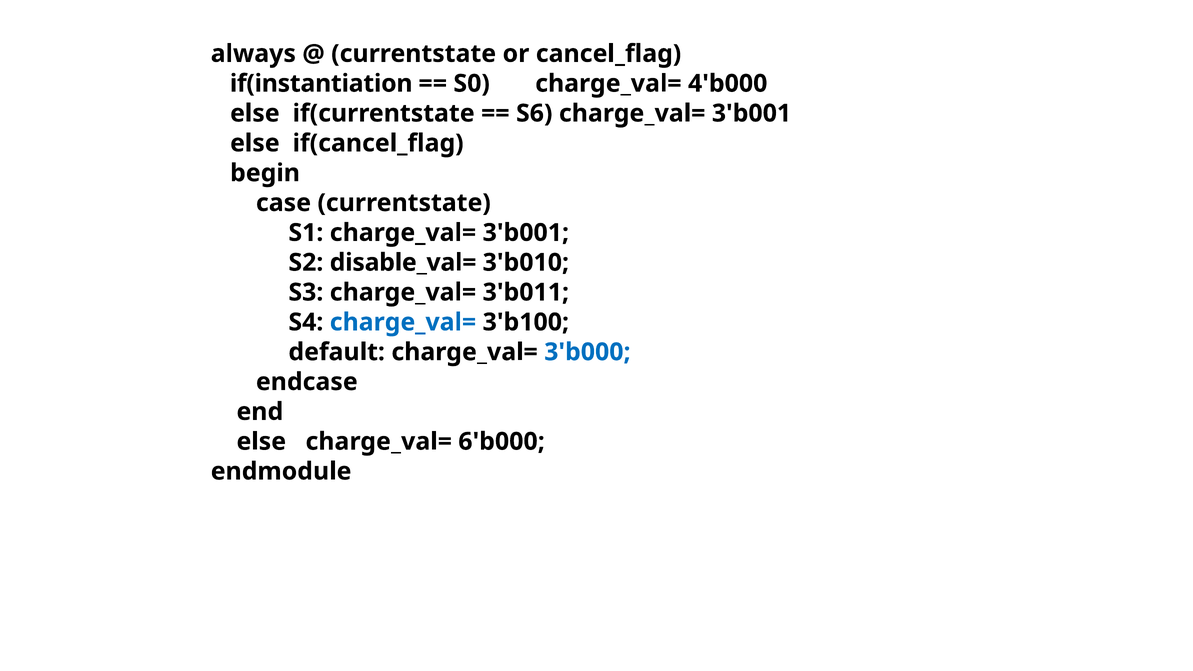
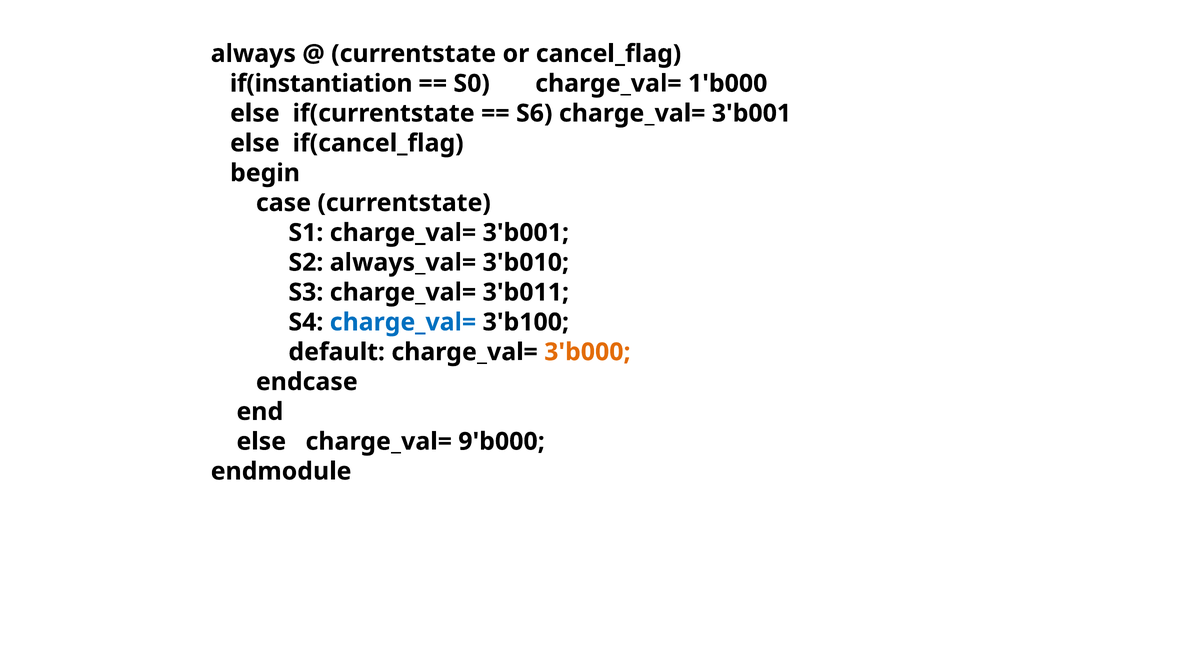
4'b000: 4'b000 -> 1'b000 (728, 84)
disable_val=: disable_val= -> always_val= (403, 263)
3'b000 colour: blue -> orange (587, 352)
6'b000: 6'b000 -> 9'b000 (502, 442)
